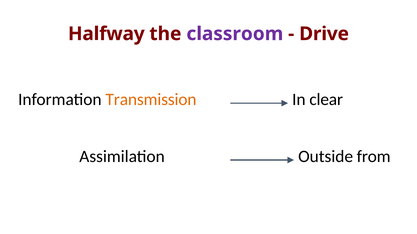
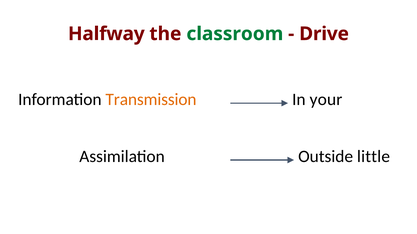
classroom colour: purple -> green (235, 34)
clear: clear -> your (326, 100)
from: from -> little (373, 157)
